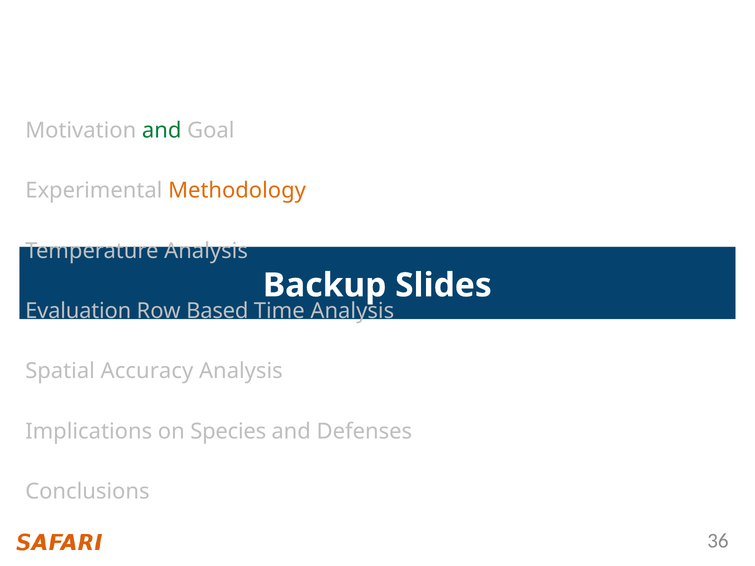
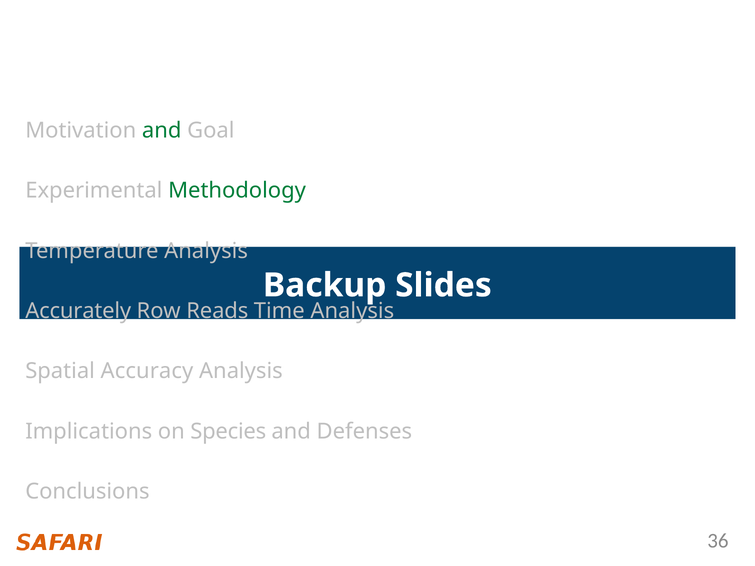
Methodology colour: orange -> green (237, 191)
Evaluation: Evaluation -> Accurately (78, 311)
Based: Based -> Reads (217, 311)
